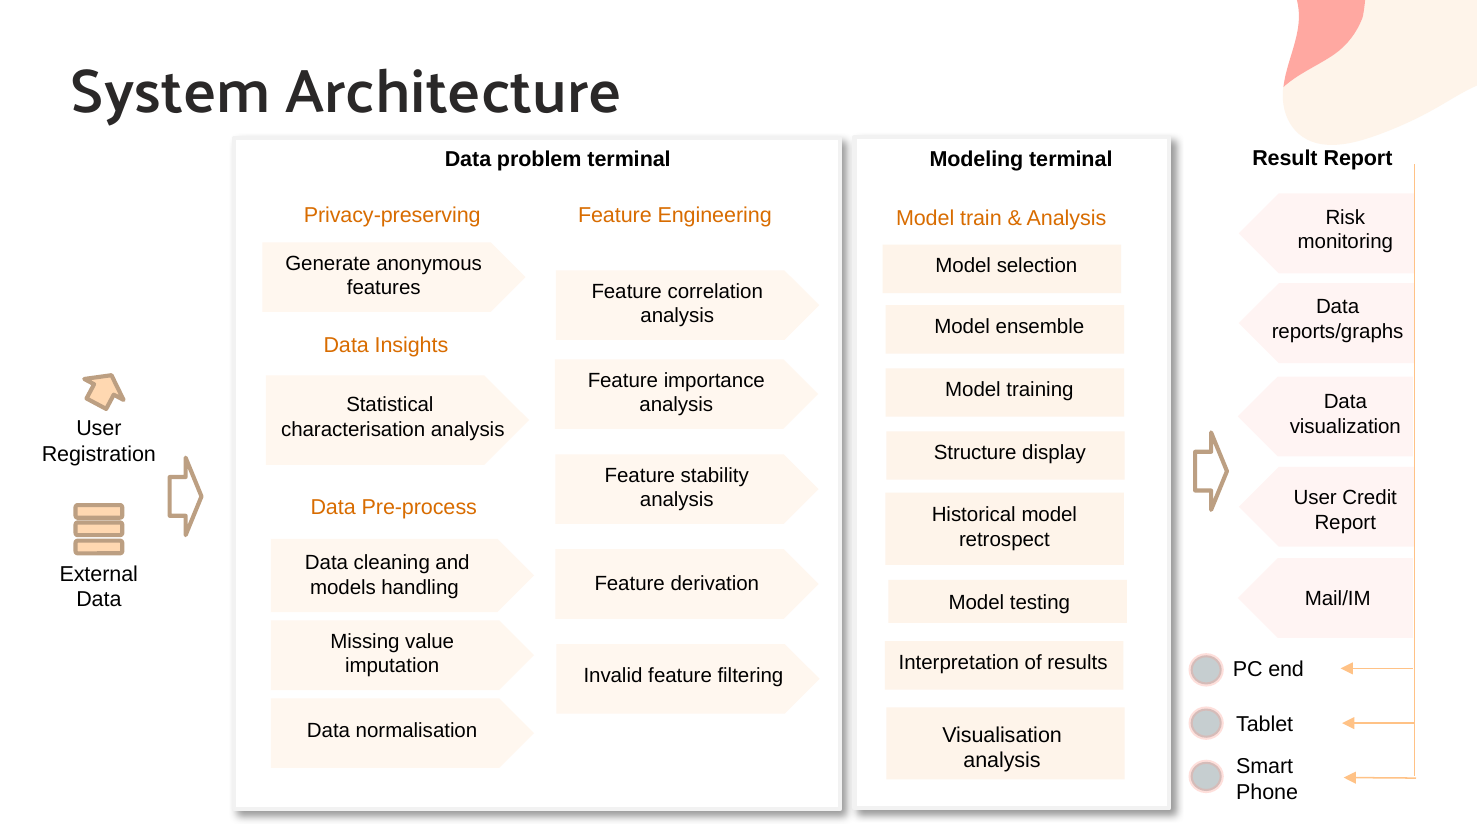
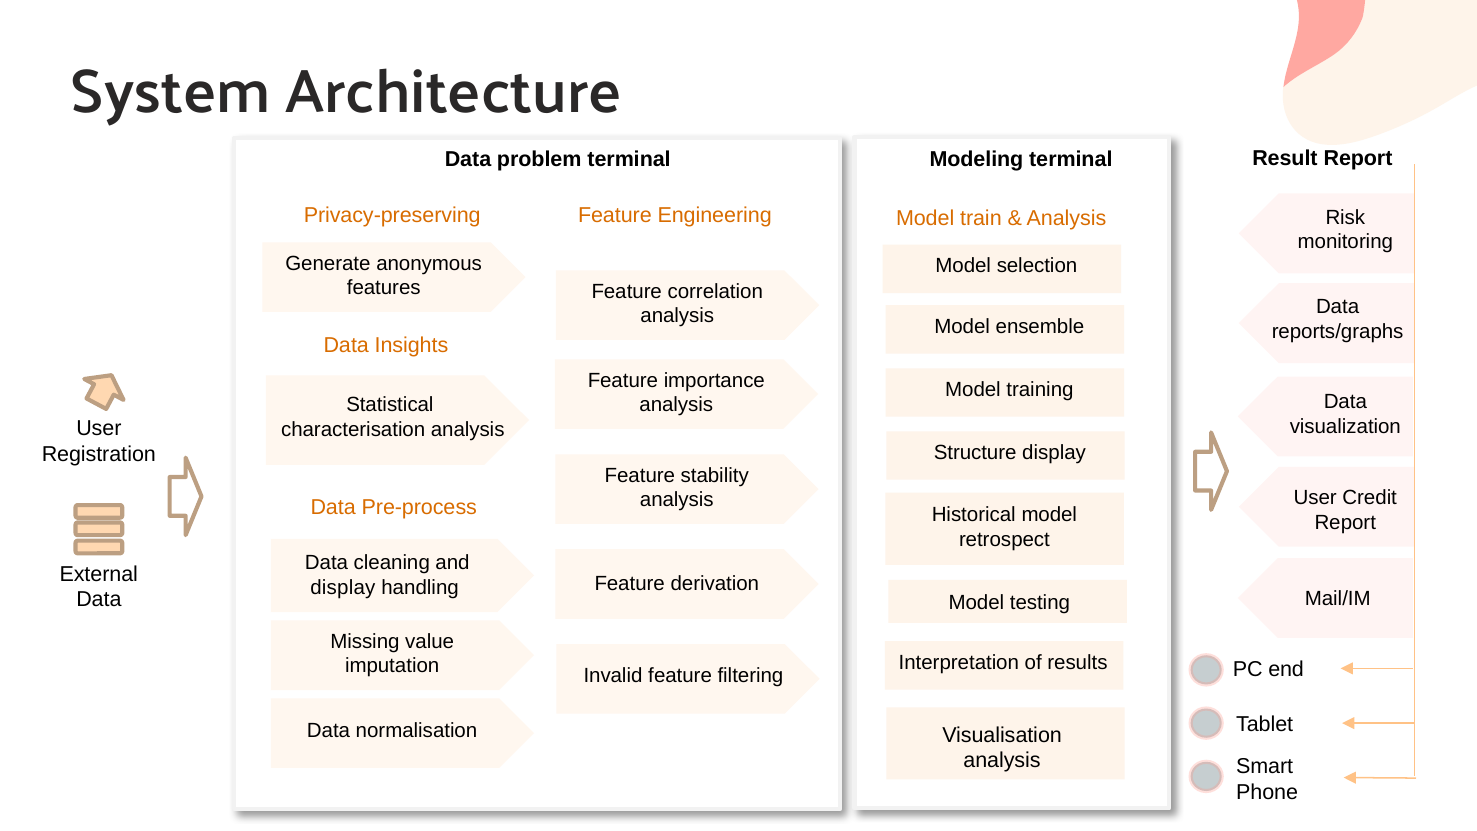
models: models -> display (343, 588)
